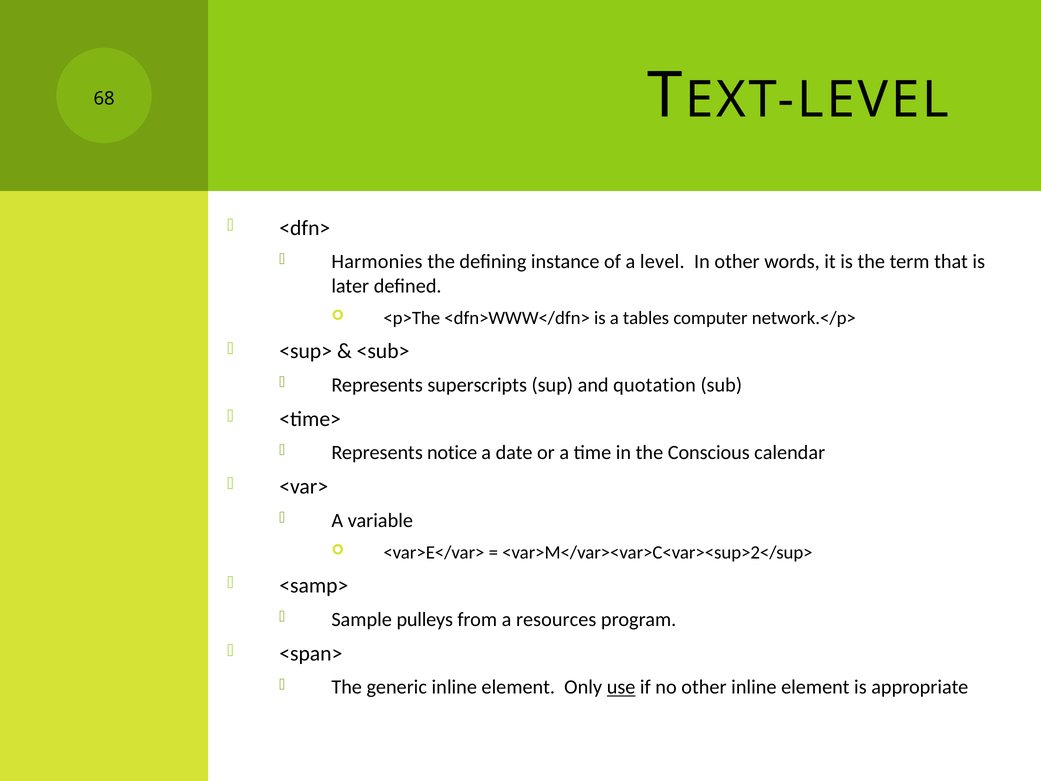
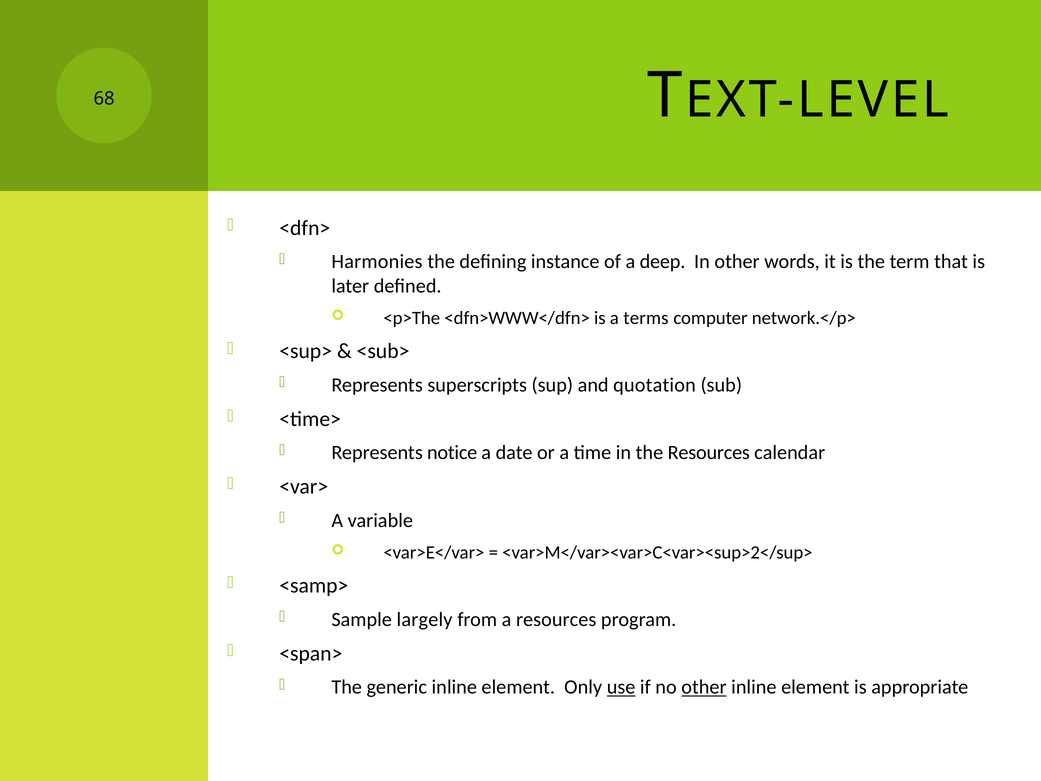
level: level -> deep (663, 262)
tables: tables -> terms (646, 318)
the Conscious: Conscious -> Resources (709, 453)
pulleys: pulleys -> largely (425, 619)
other underline: none -> present (704, 687)
